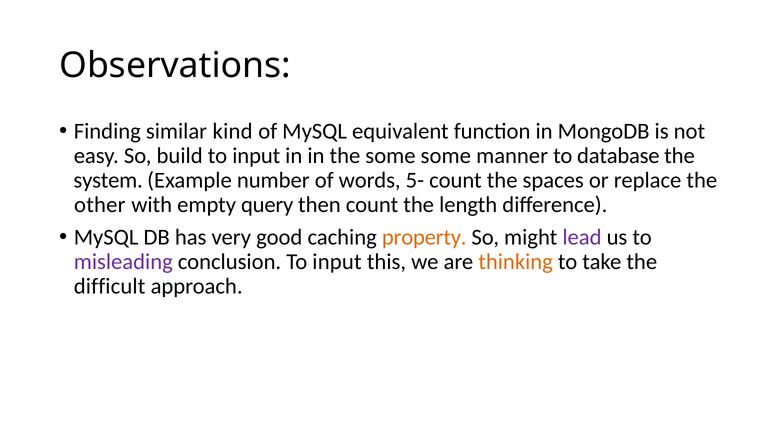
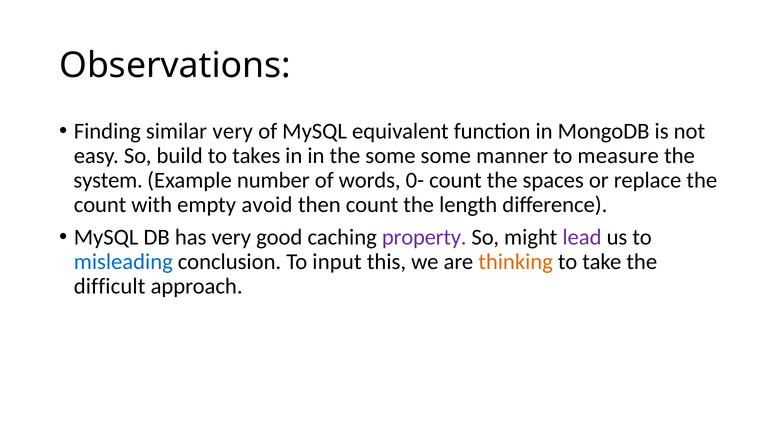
similar kind: kind -> very (233, 131)
input: input -> takes (256, 156)
database: database -> measure (618, 156)
5-: 5- -> 0- (415, 180)
other: other -> count (100, 205)
query: query -> avoid (267, 205)
property colour: orange -> purple (424, 237)
misleading colour: purple -> blue (123, 262)
